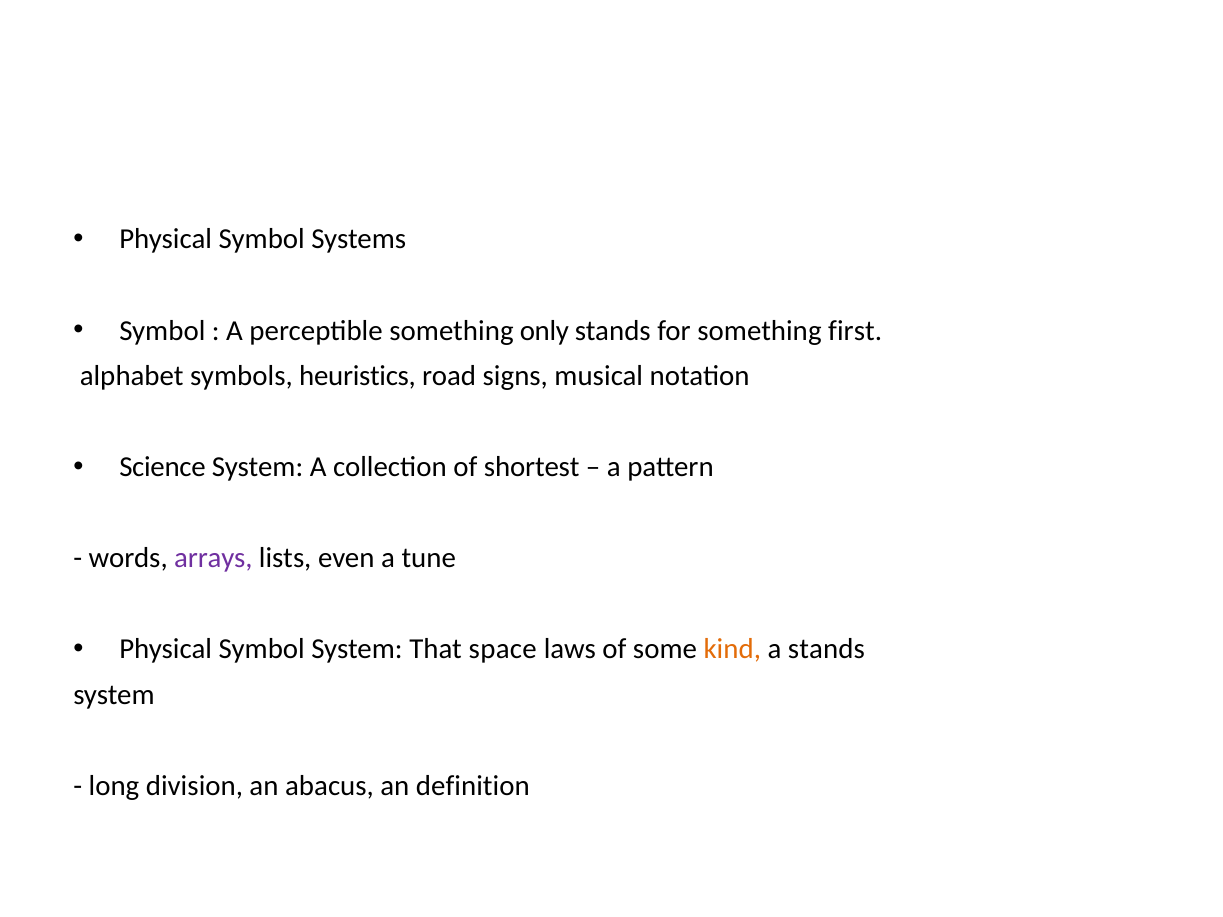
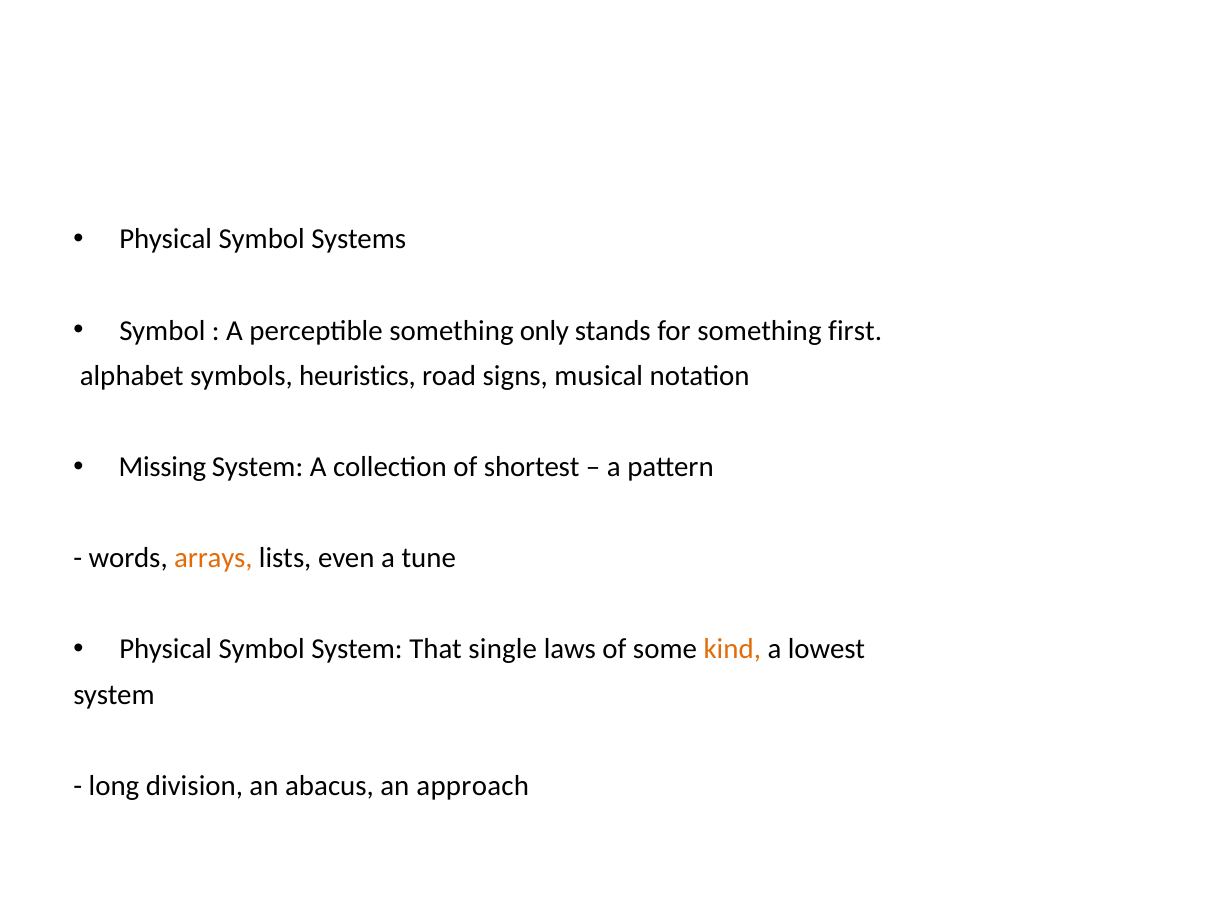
Science: Science -> Missing (162, 467)
arrays colour: purple -> orange (213, 558)
space: space -> single (503, 649)
a stands: stands -> lowest (827, 649)
definition: definition -> approach (473, 786)
